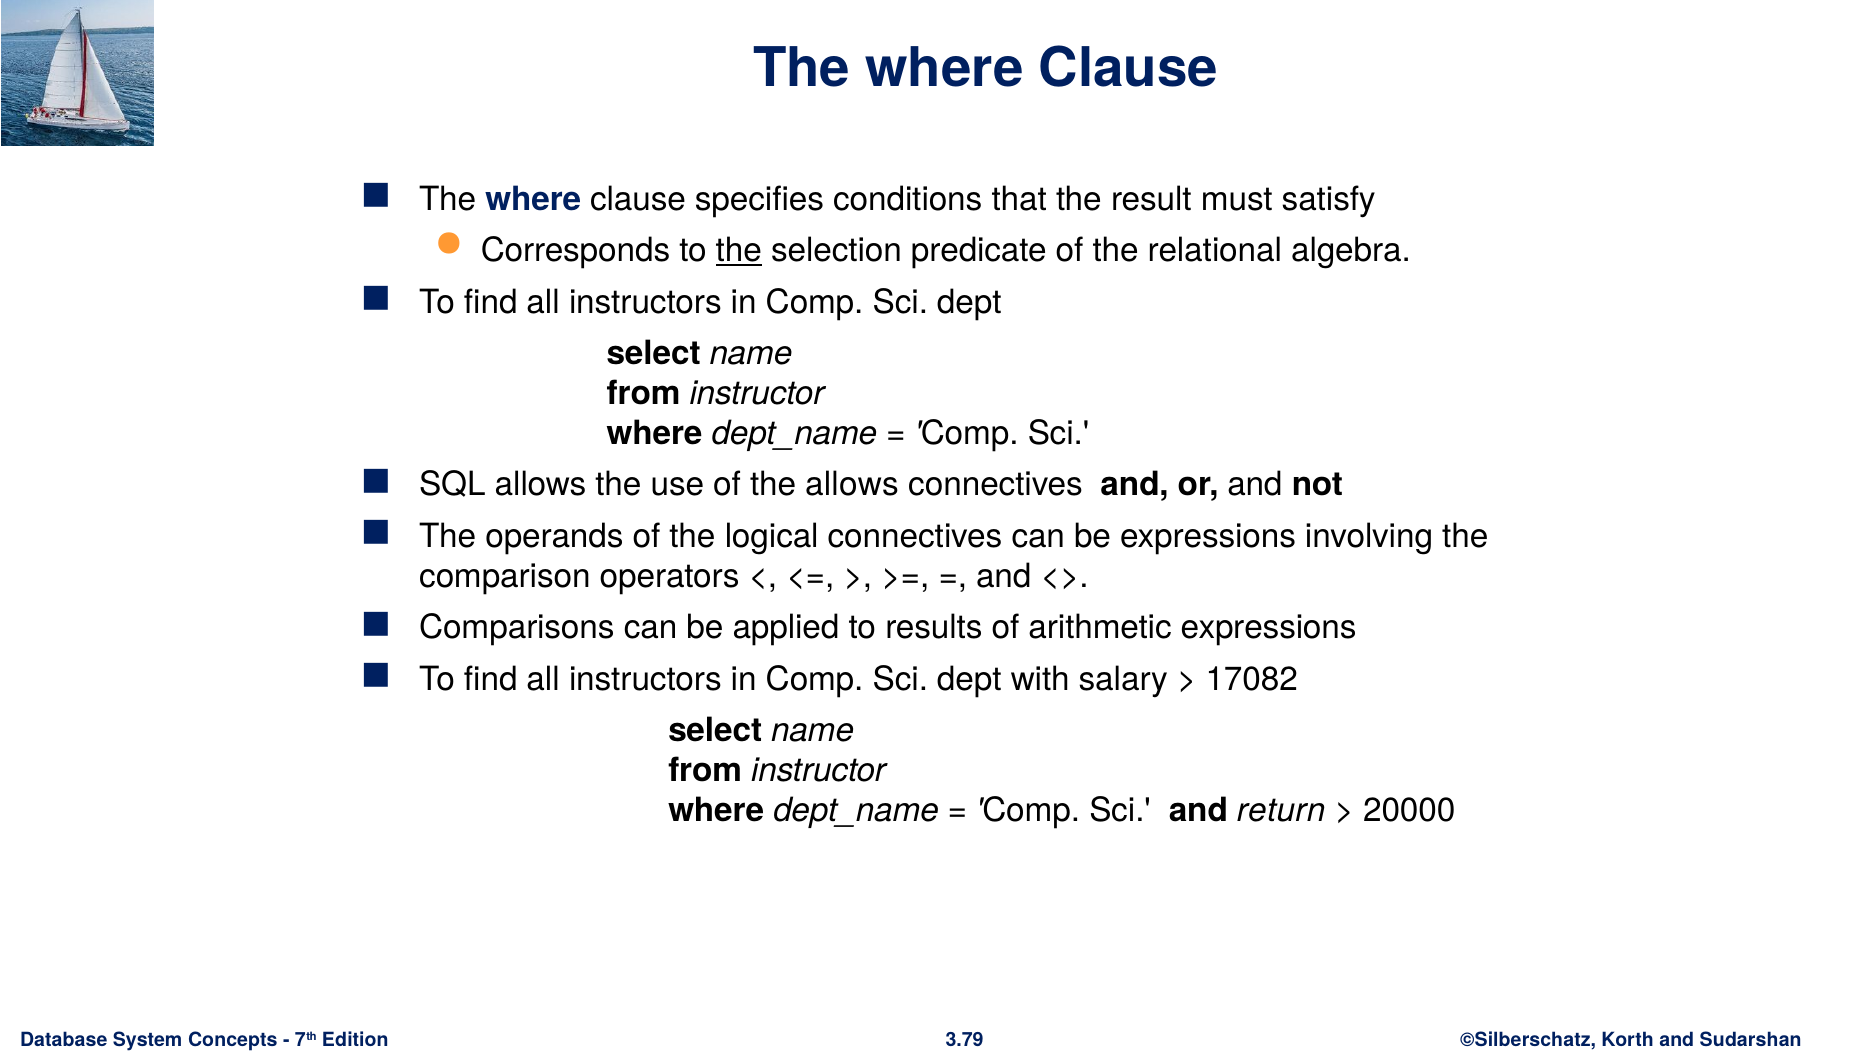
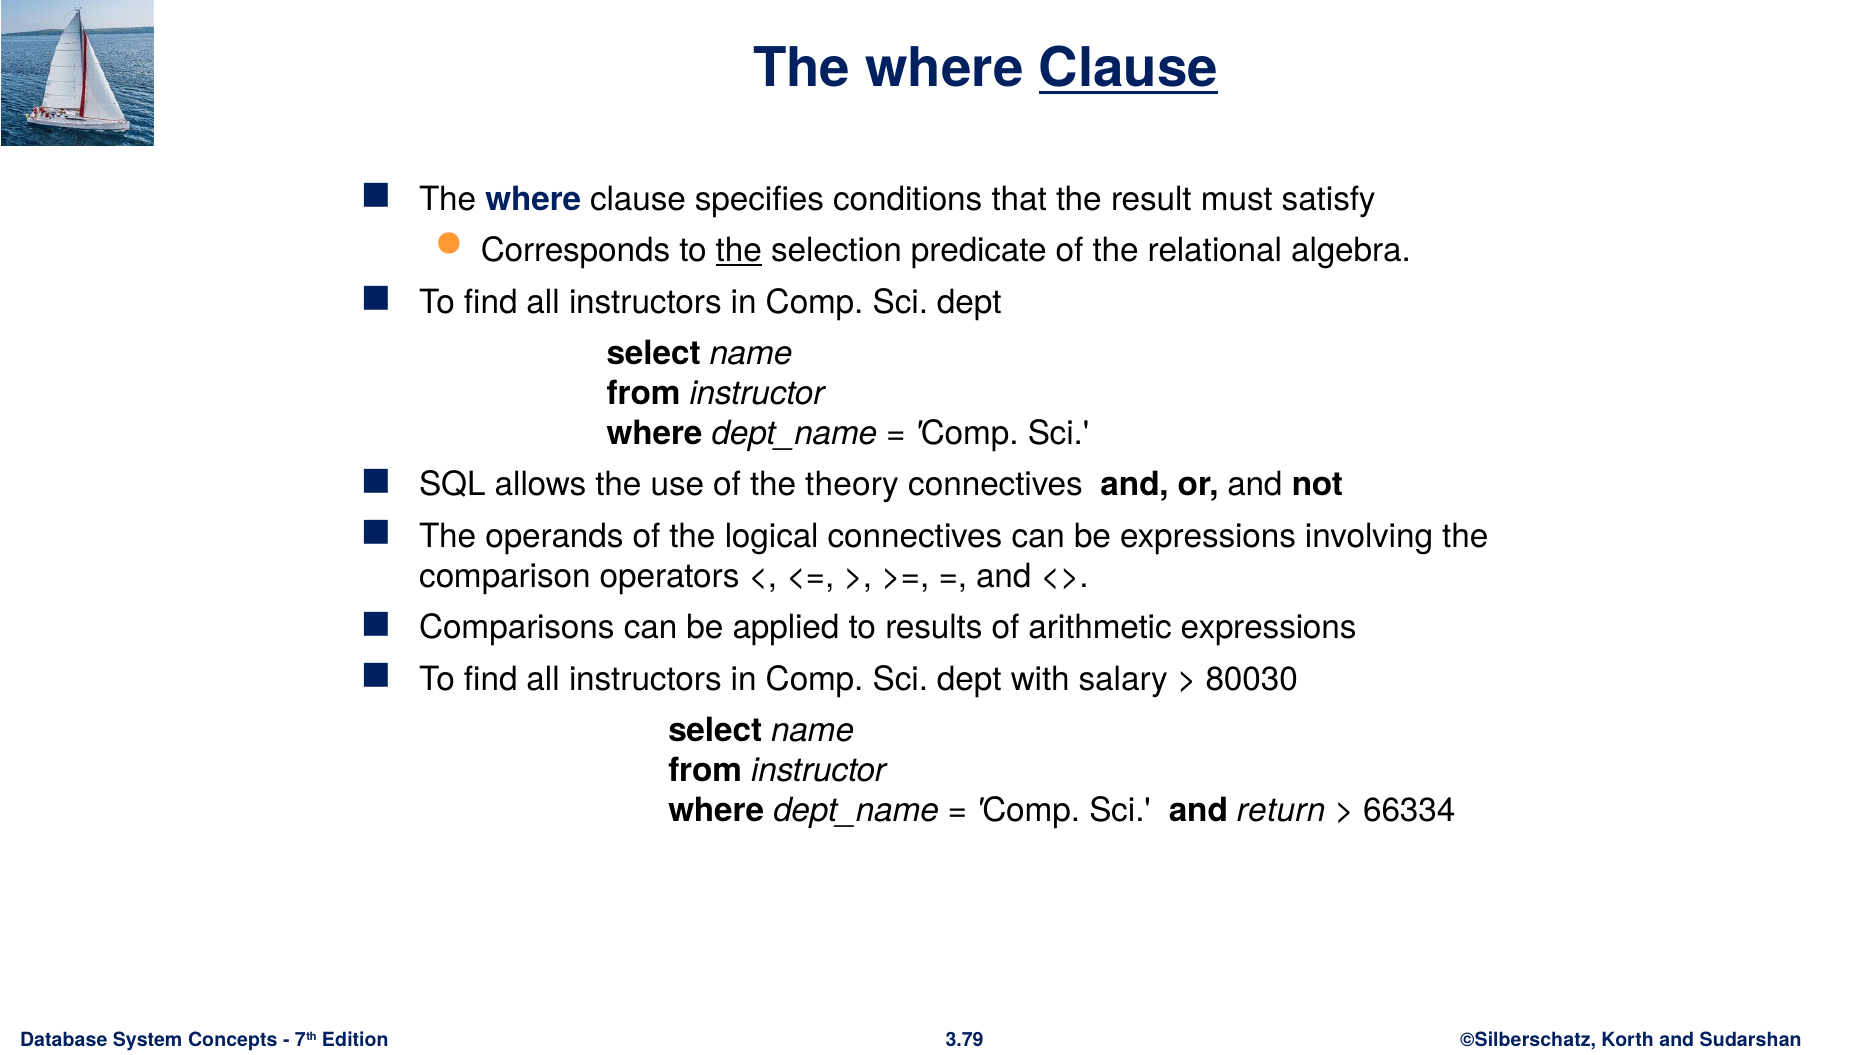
Clause underline: none -> present (1129, 69)
the allows: allows -> theory (852, 485)
17082: 17082 -> 80030 (1252, 679)
20000: 20000 -> 66334 (1409, 810)
